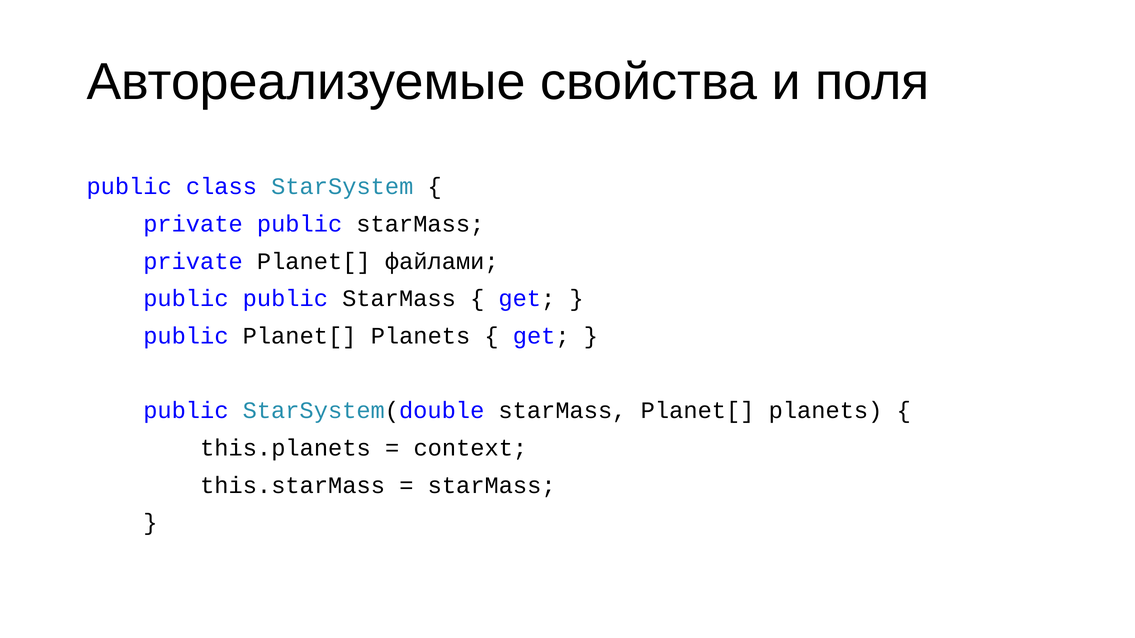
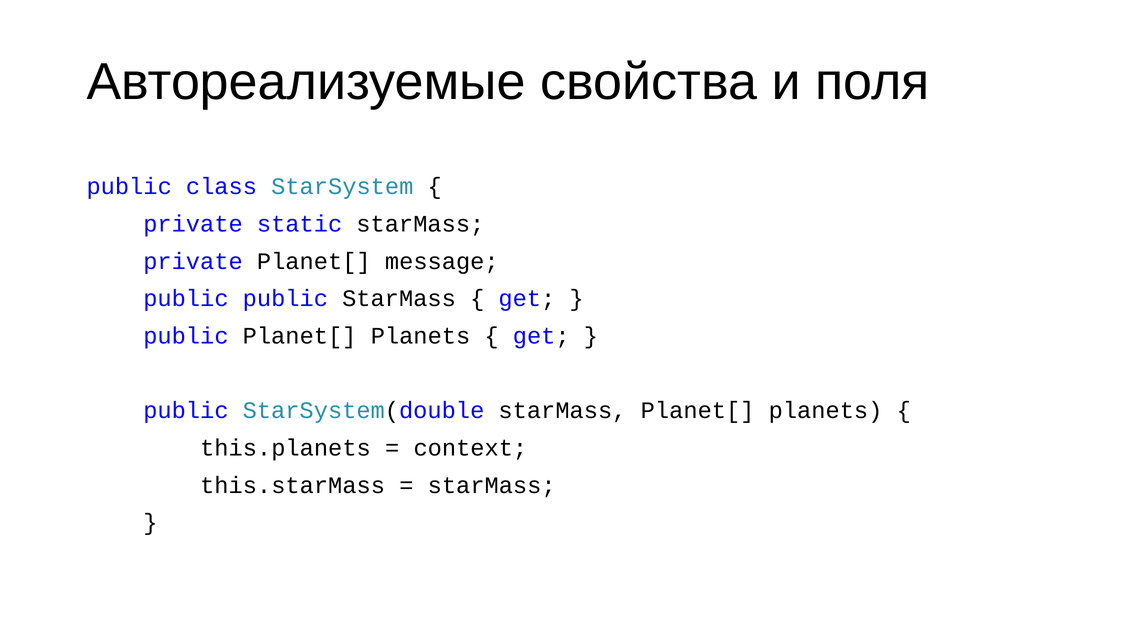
private public: public -> static (300, 224)
файлами: файлами -> message (442, 261)
